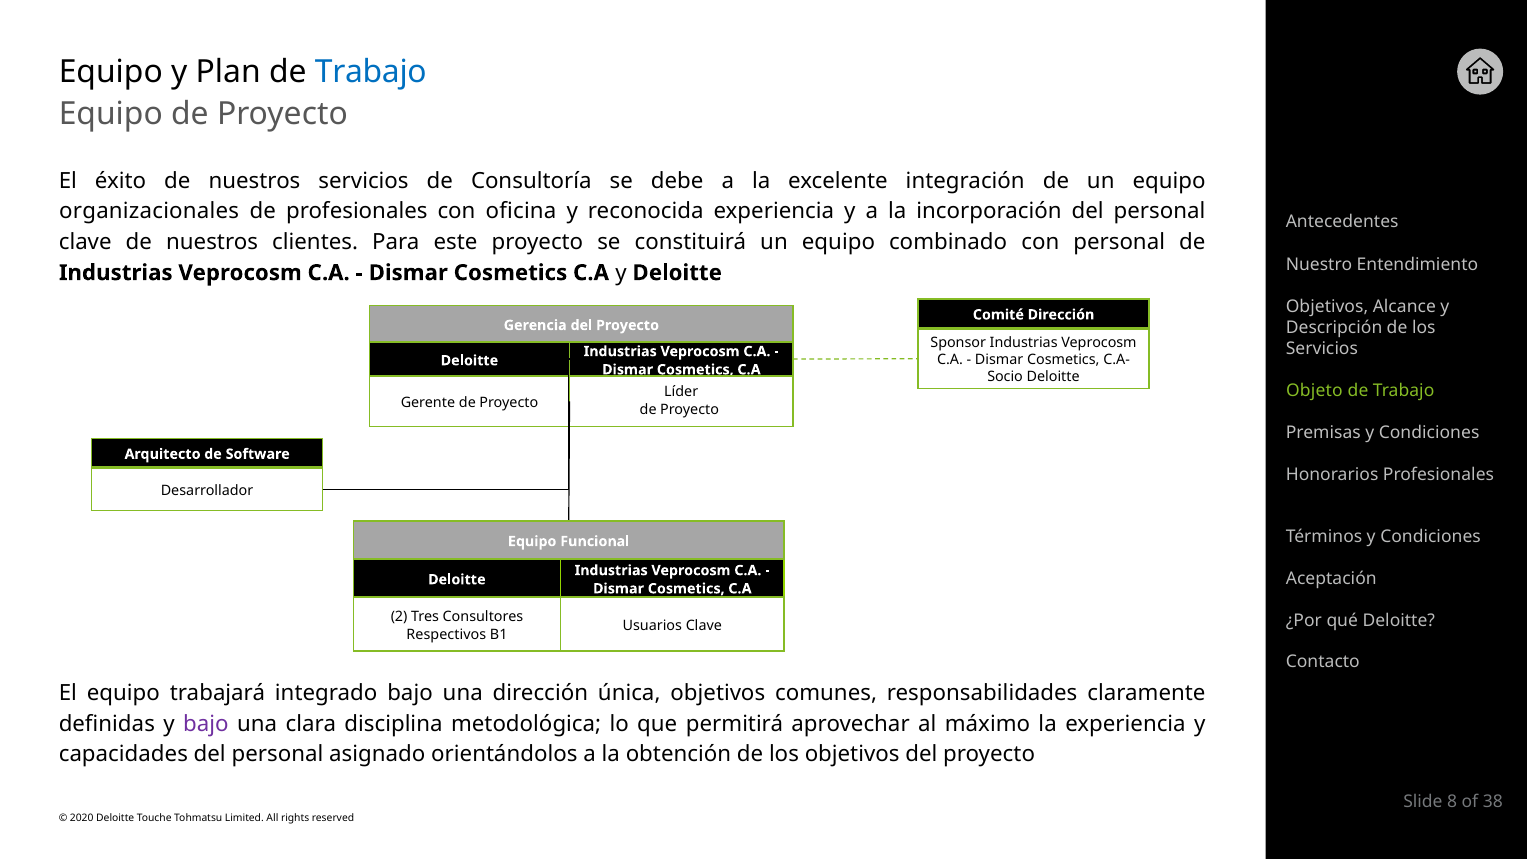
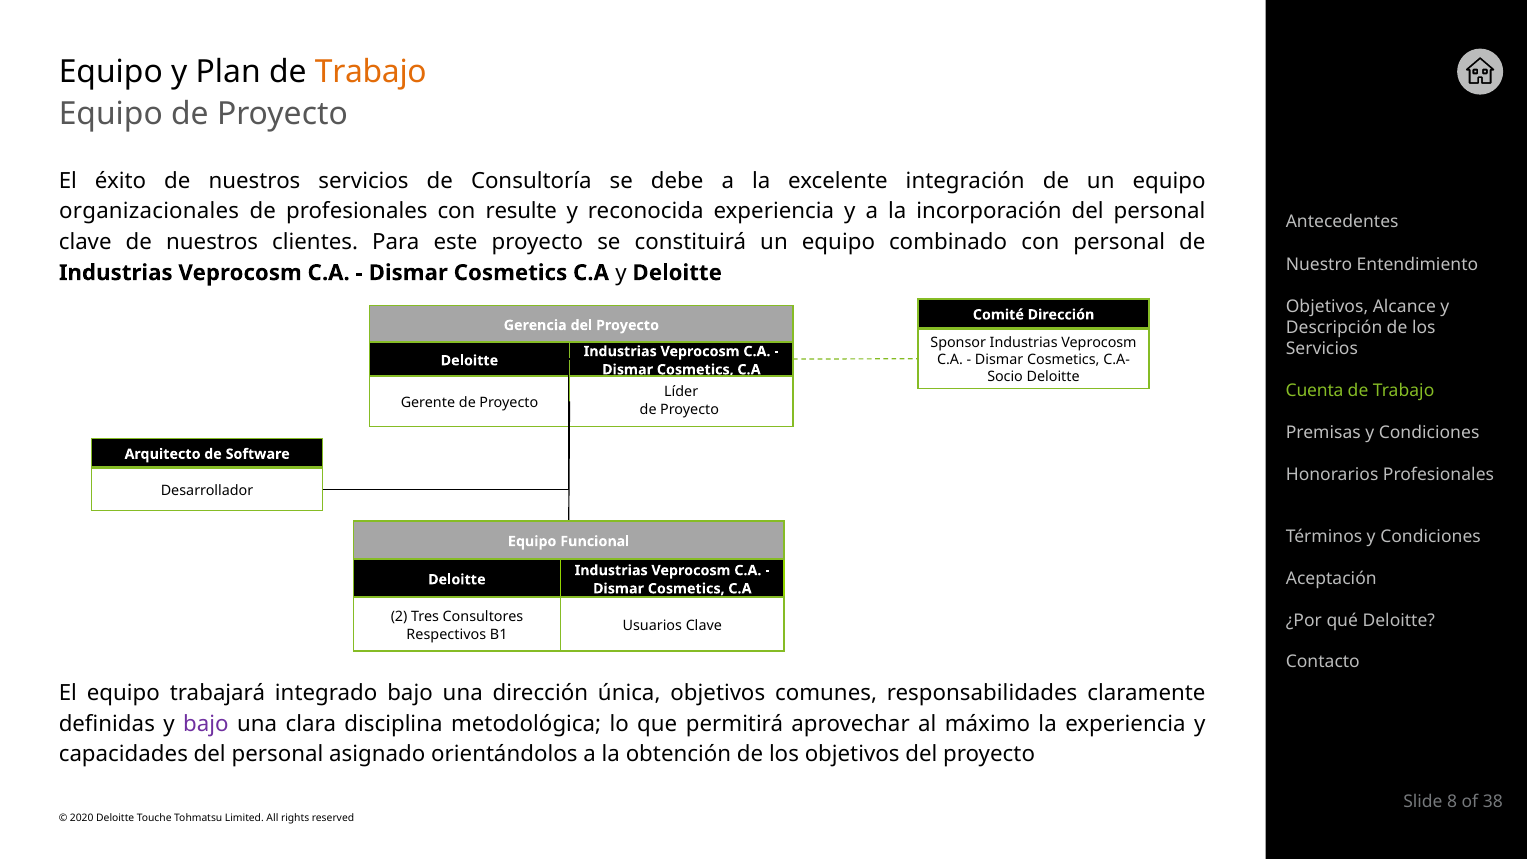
Trabajo colour: blue -> orange (371, 72)
oficina: oficina -> resulte (521, 211)
Objeto: Objeto -> Cuenta (1315, 391)
